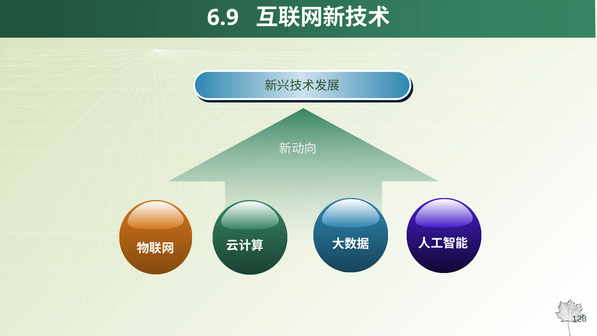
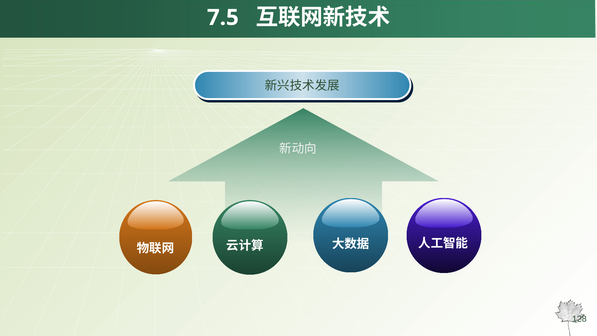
6.9: 6.9 -> 7.5 (223, 18)
